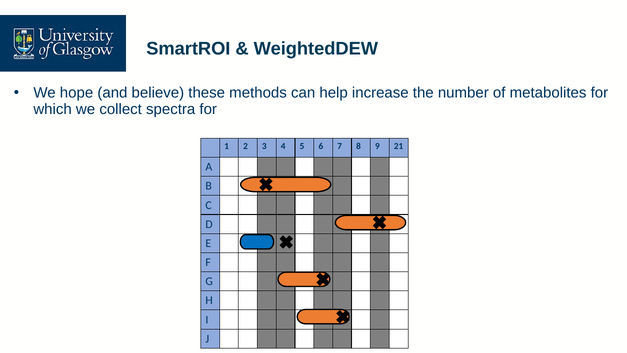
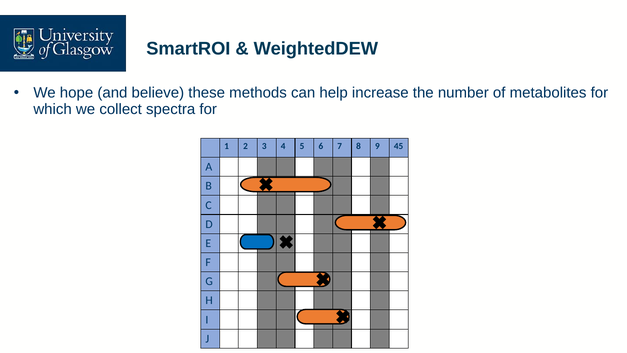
21: 21 -> 45 (399, 146)
